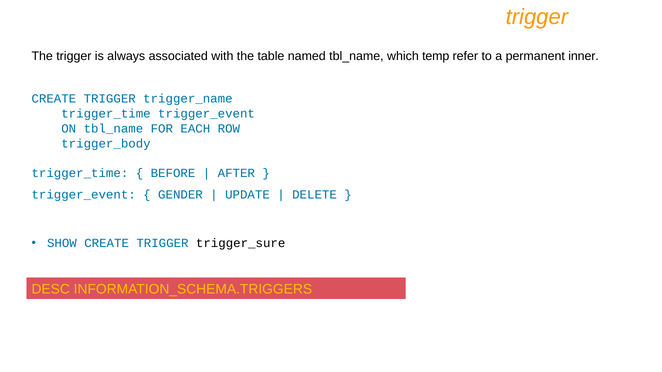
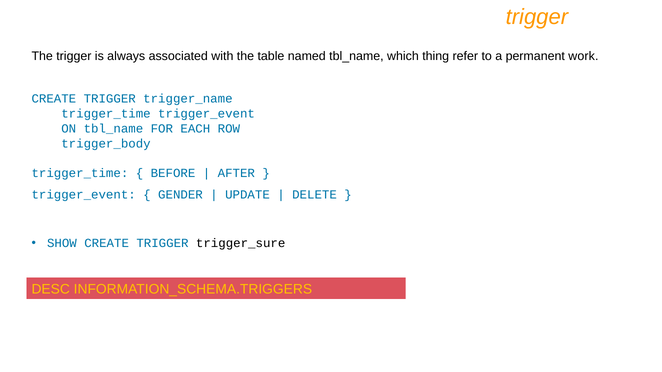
temp: temp -> thing (436, 56)
inner: inner -> work (583, 56)
